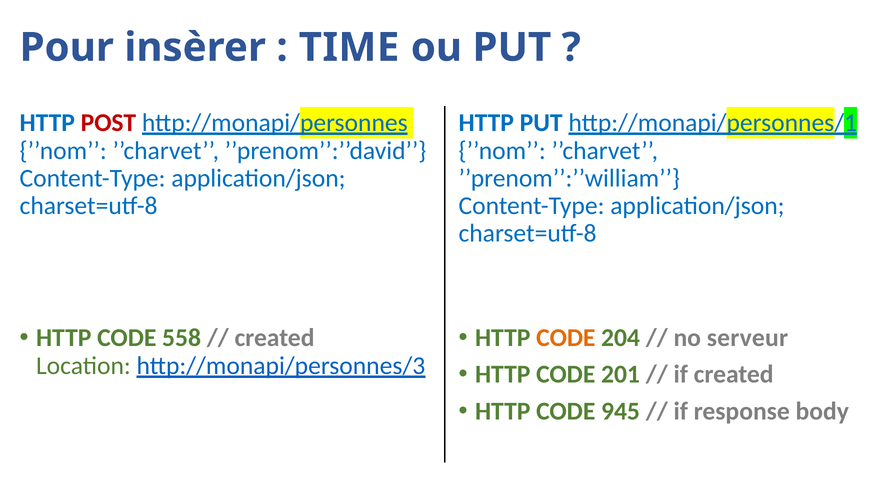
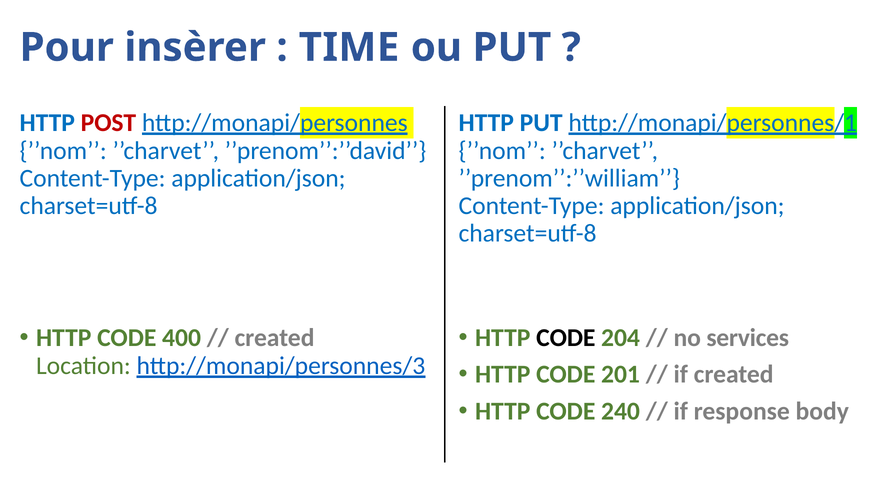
558: 558 -> 400 (182, 338)
CODE colour: orange -> black (566, 338)
serveur: serveur -> services (748, 338)
945: 945 -> 240 (621, 411)
